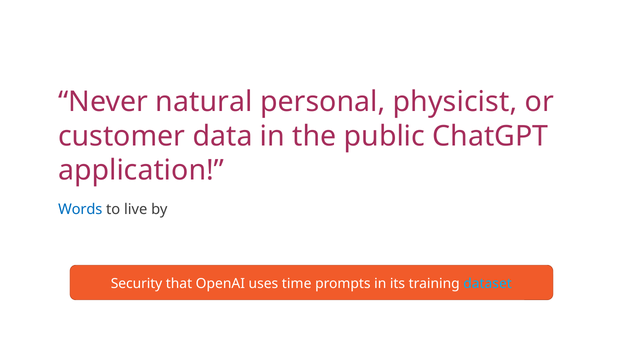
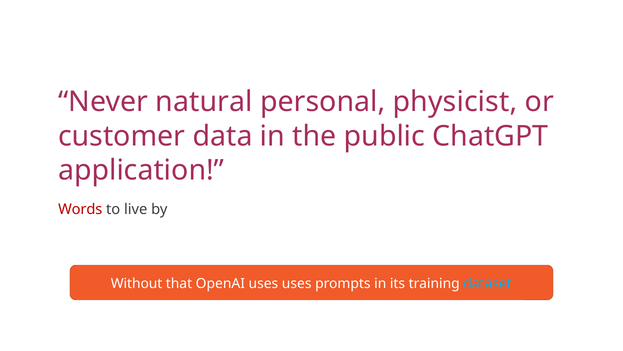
Words colour: blue -> red (80, 209)
Security: Security -> Without (137, 283)
uses time: time -> uses (297, 283)
